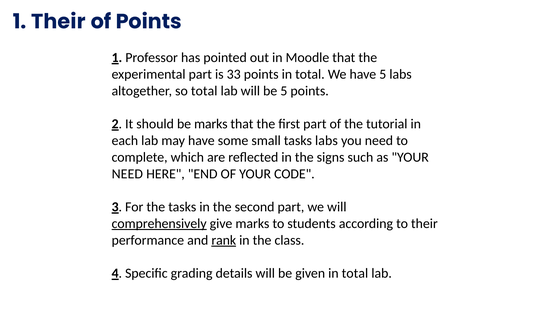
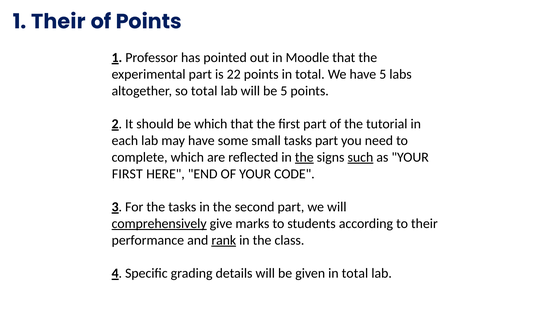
33: 33 -> 22 (234, 74)
be marks: marks -> which (211, 124)
tasks labs: labs -> part (327, 140)
the underline: none -> present (304, 157)
such underline: none -> present (360, 157)
NEED: NEED -> FIRST (127, 174)
